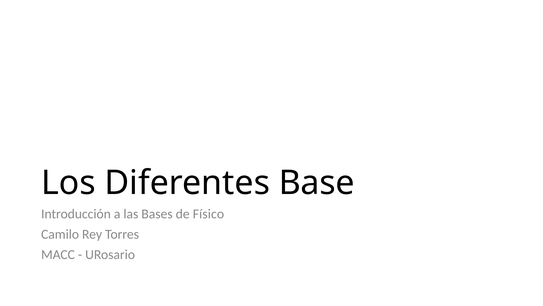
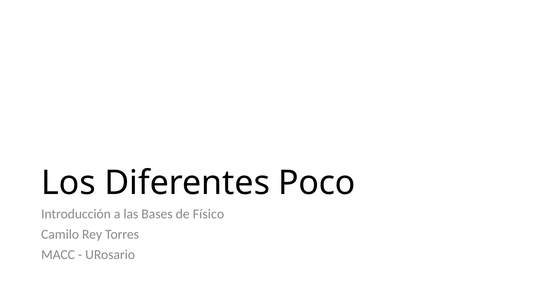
Base: Base -> Poco (317, 183)
